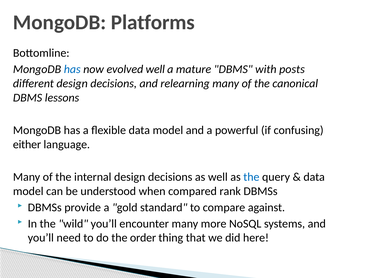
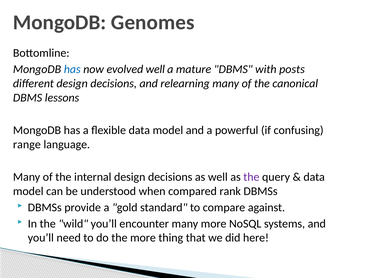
Platforms: Platforms -> Genomes (153, 22)
either: either -> range (27, 145)
the colour: blue -> purple (251, 177)
the order: order -> more (143, 238)
